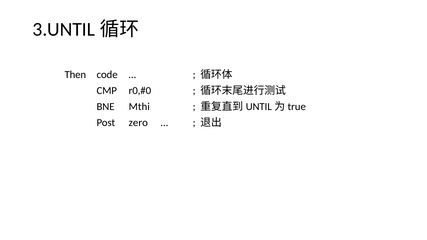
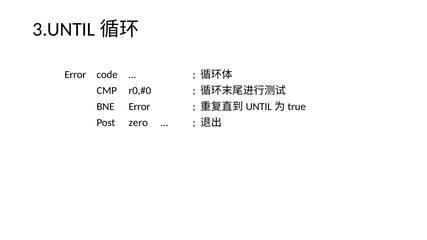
Then: Then -> Error (75, 75)
BNE Mthi: Mthi -> Error (139, 107)
